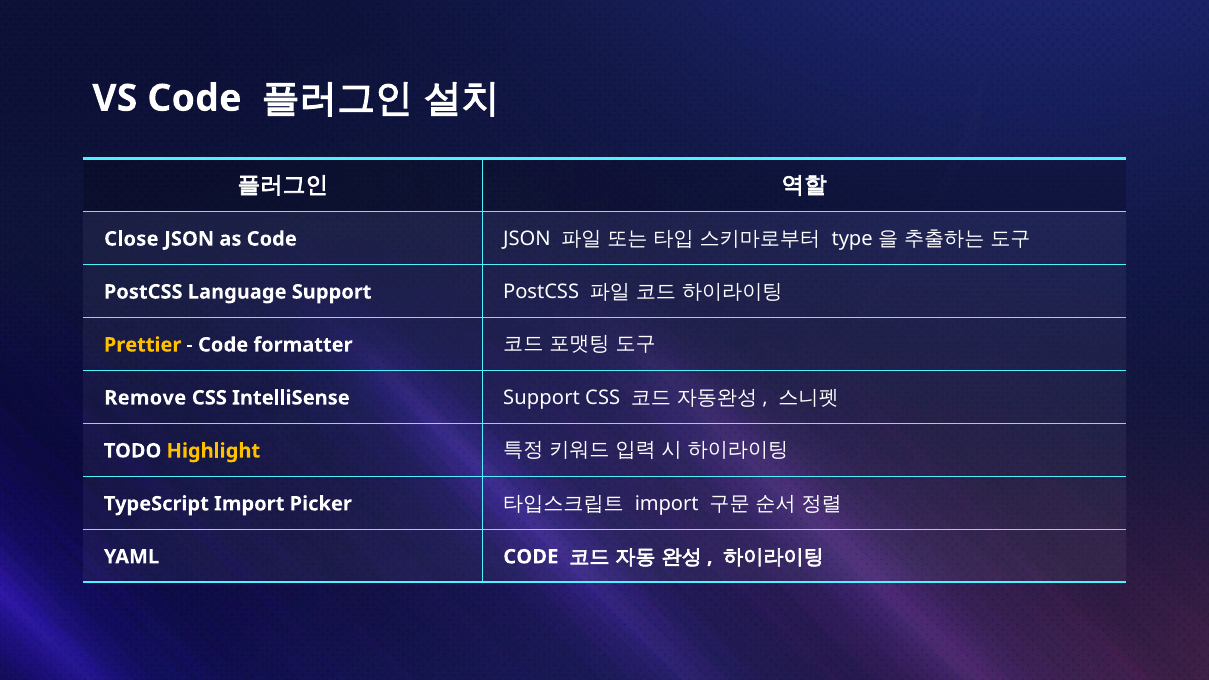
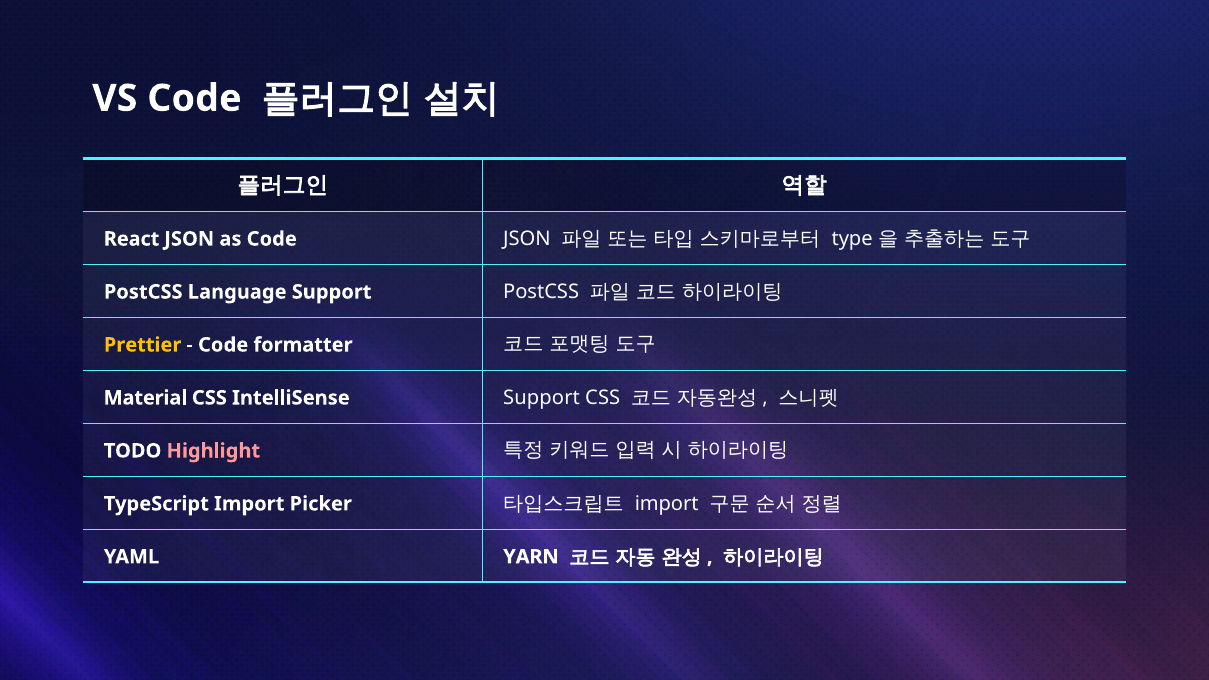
Close: Close -> React (132, 239)
Remove: Remove -> Material (145, 398)
Highlight colour: yellow -> pink (213, 451)
YAML CODE: CODE -> YARN (531, 557)
